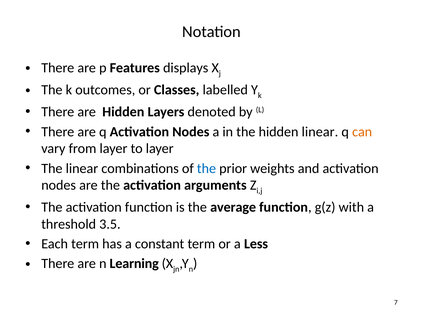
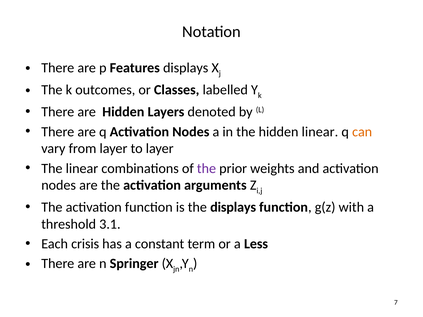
the colour: blue -> purple (206, 168)
the average: average -> displays (233, 207)
3.5: 3.5 -> 3.1 (110, 224)
Each term: term -> crisis (85, 244)
Learning: Learning -> Springer (134, 264)
